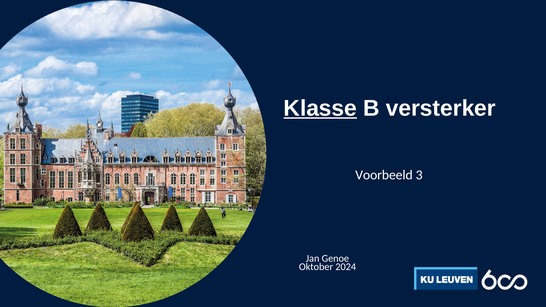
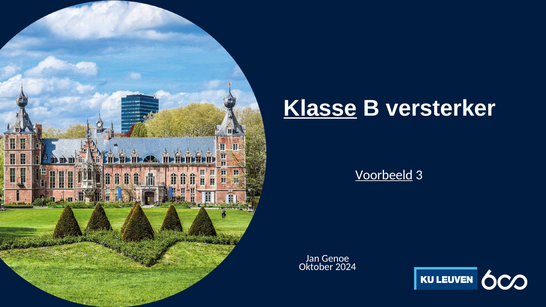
Voorbeeld underline: none -> present (384, 175)
